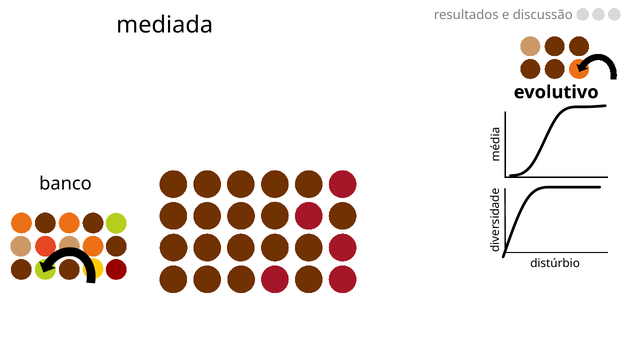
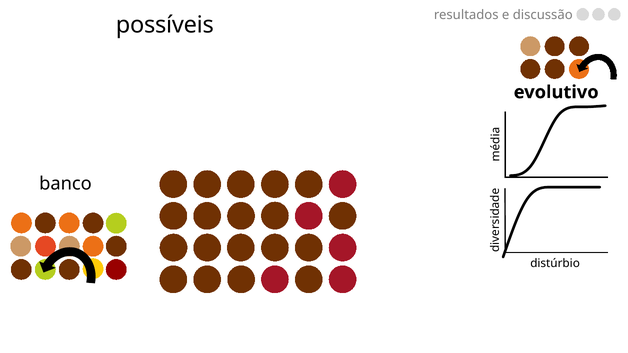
mediada: mediada -> possíveis (165, 25)
